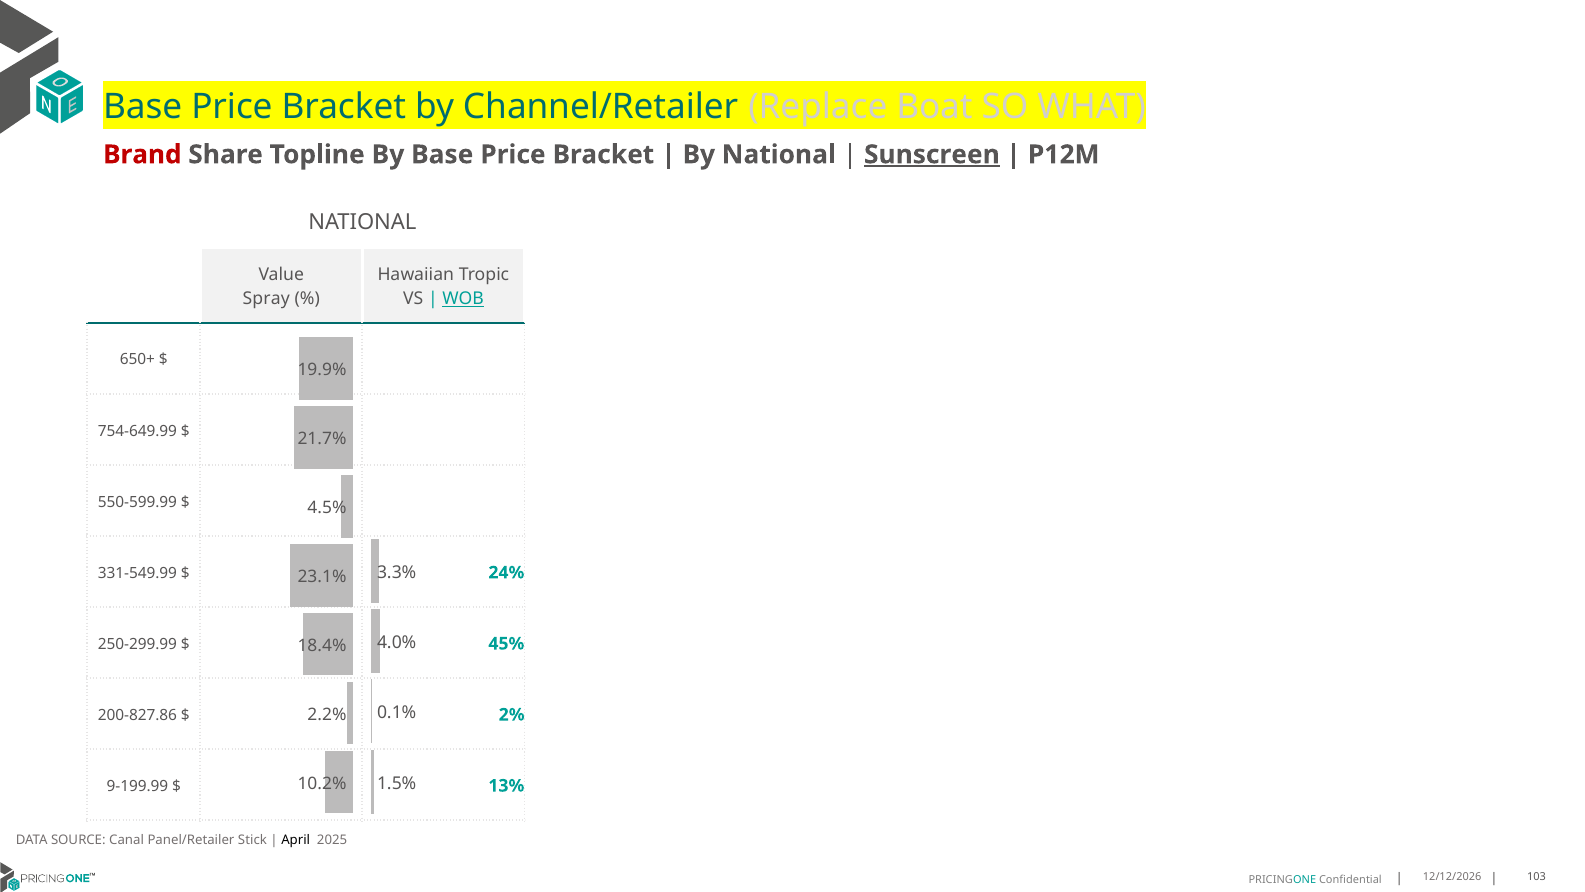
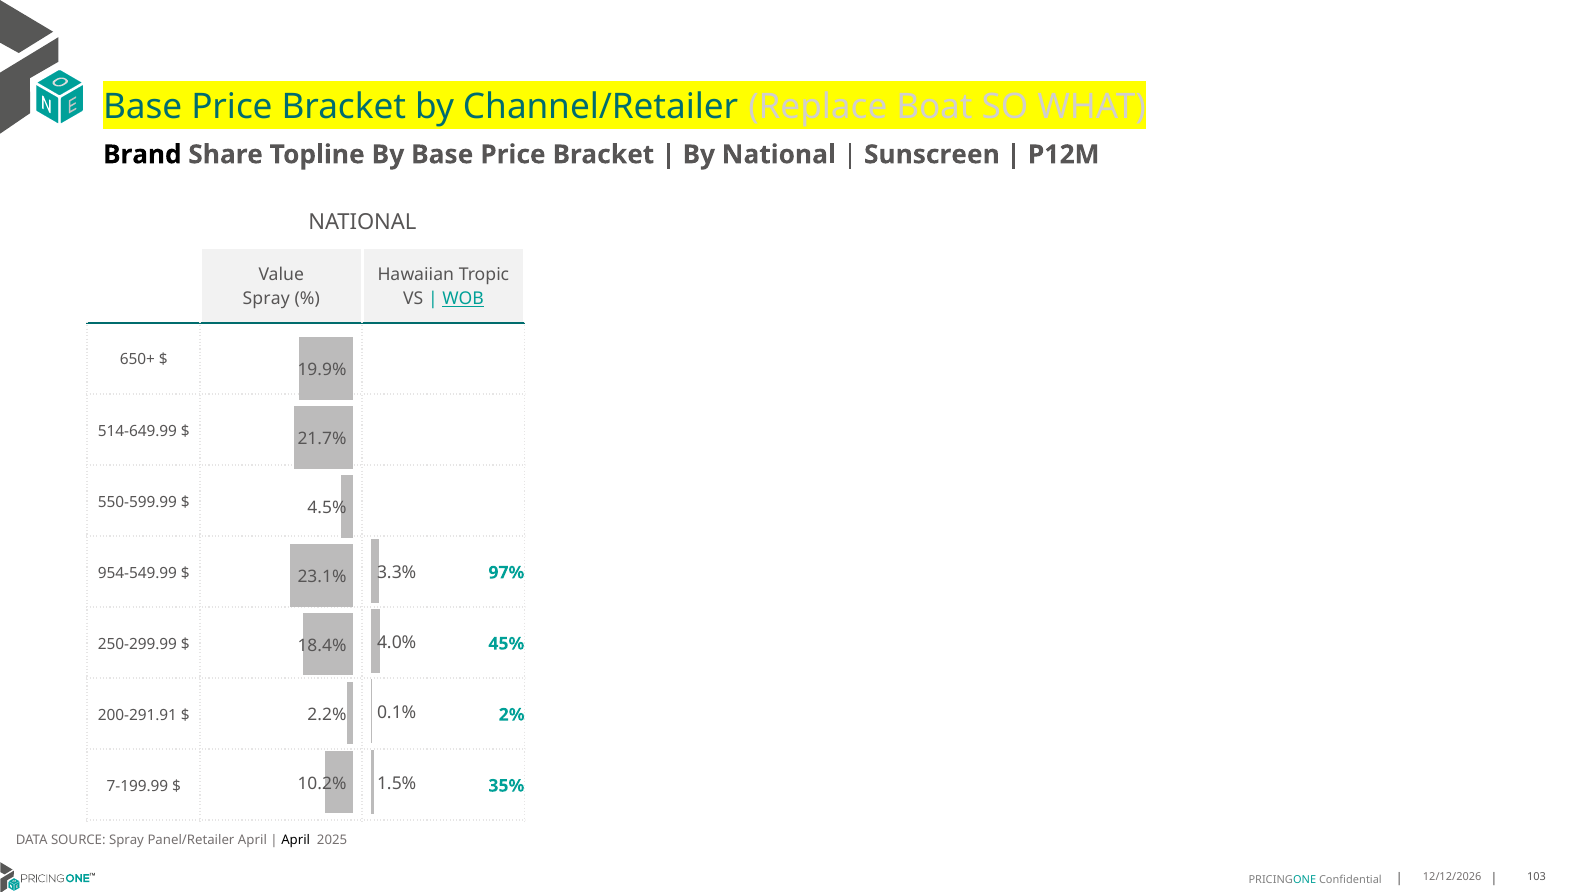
Brand colour: red -> black (142, 155)
Sunscreen underline: present -> none (932, 155)
754-649.99: 754-649.99 -> 514-649.99 (137, 431)
331-549.99: 331-549.99 -> 954-549.99 (137, 573)
24%: 24% -> 97% (506, 572)
200-827.86: 200-827.86 -> 200-291.91 (137, 715)
9-199.99: 9-199.99 -> 7-199.99 (137, 786)
13%: 13% -> 35% (506, 785)
SOURCE Canal: Canal -> Spray (127, 840)
Panel/Retailer Stick: Stick -> April (252, 840)
